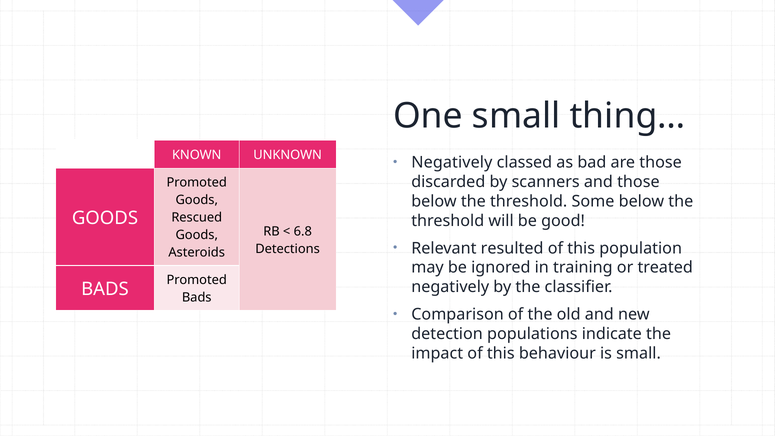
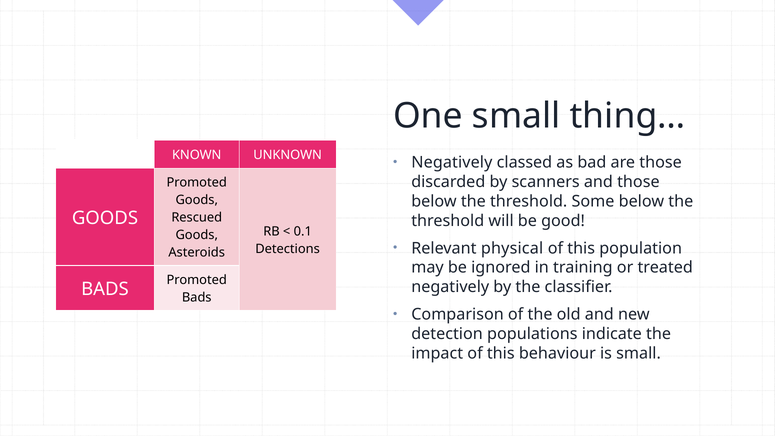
6.8: 6.8 -> 0.1 (303, 231)
resulted: resulted -> physical (512, 248)
